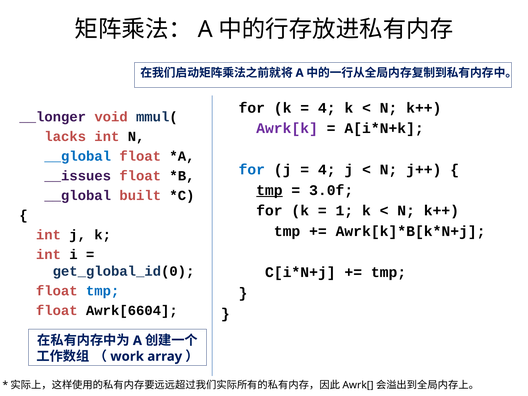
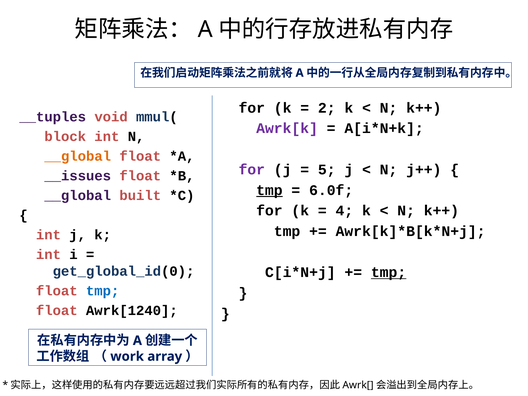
4: 4 -> 2 (327, 108)
__longer: __longer -> __tuples (53, 117)
lacks: lacks -> block (65, 137)
__global colour: blue -> orange (78, 156)
for colour: blue -> purple (252, 170)
4: 4 -> 5 (327, 170)
3.0f: 3.0f -> 6.0f (331, 190)
1: 1 -> 4 (344, 211)
tmp underline: none -> present (389, 272)
Awrk[6604: Awrk[6604 -> Awrk[1240 (132, 311)
